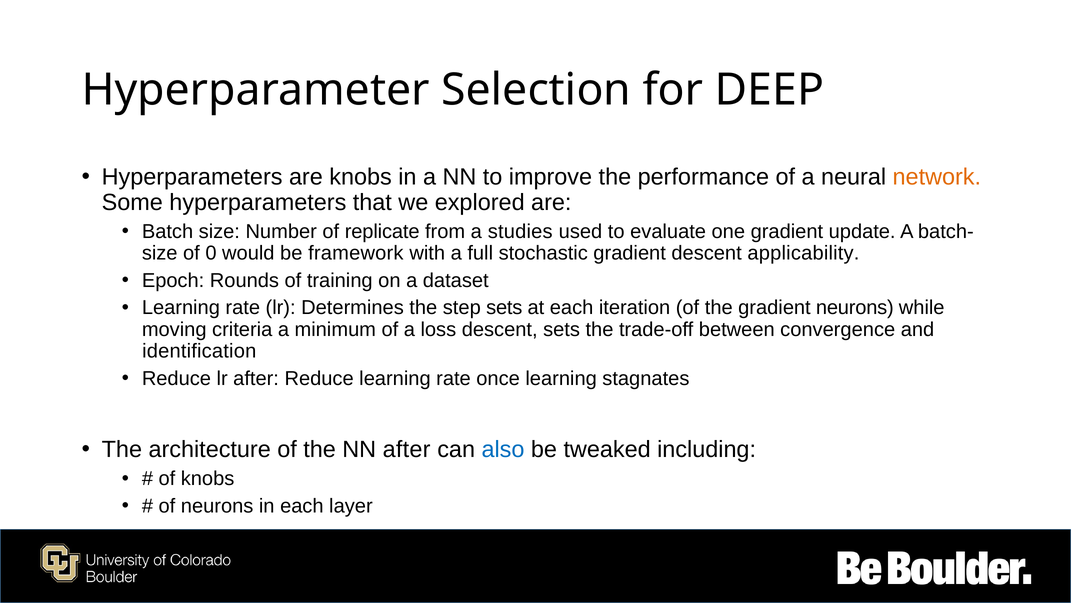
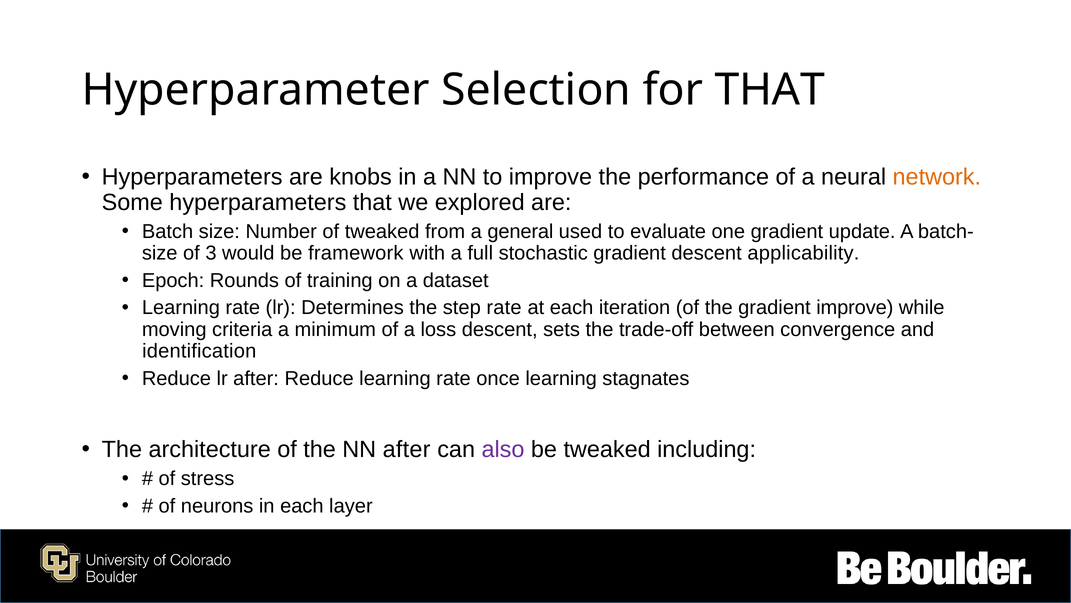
for DEEP: DEEP -> THAT (770, 90)
of replicate: replicate -> tweaked (382, 231)
studies: studies -> general (520, 231)
0: 0 -> 3 (211, 253)
step sets: sets -> rate (504, 307)
gradient neurons: neurons -> improve (855, 307)
also colour: blue -> purple (503, 449)
of knobs: knobs -> stress (208, 478)
